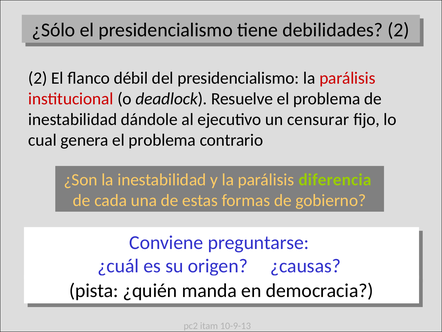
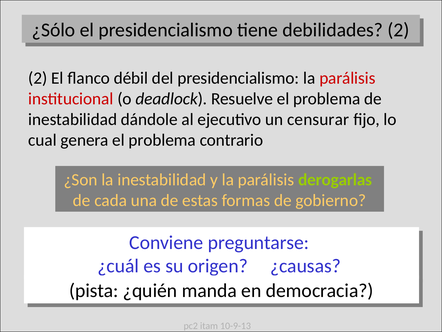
diferencia: diferencia -> derogarlas (335, 179)
